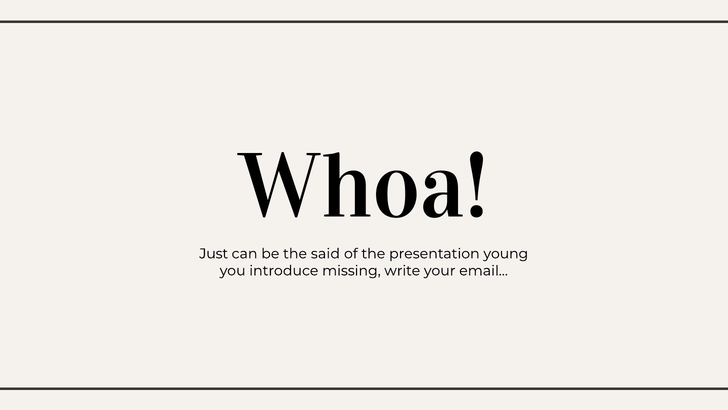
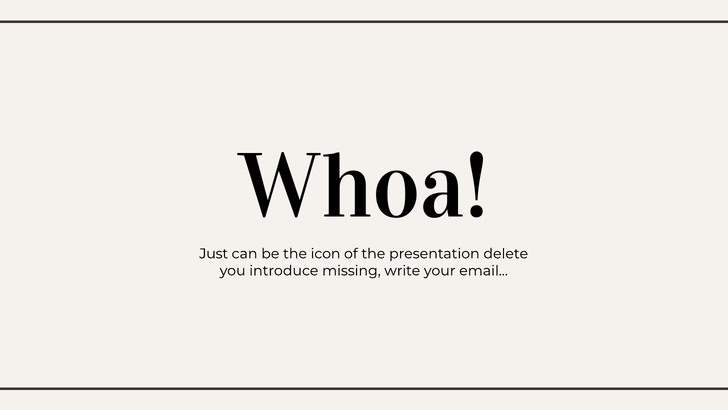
said: said -> icon (326, 253)
young: young -> delete (506, 253)
